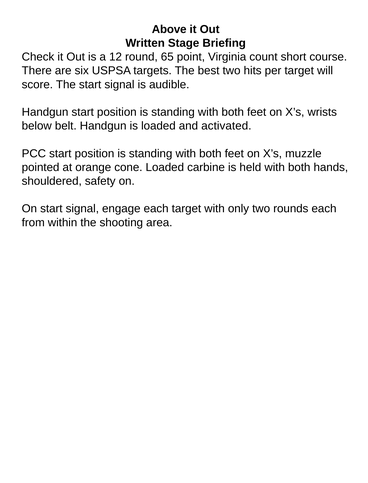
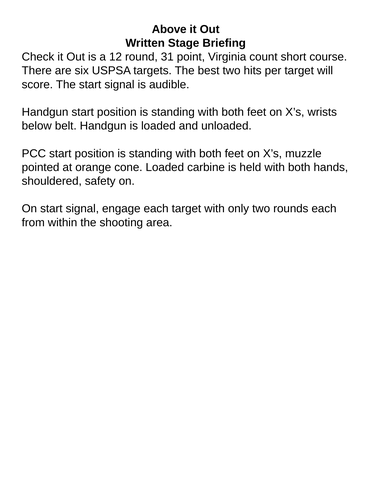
65: 65 -> 31 (167, 57)
activated: activated -> unloaded (226, 126)
